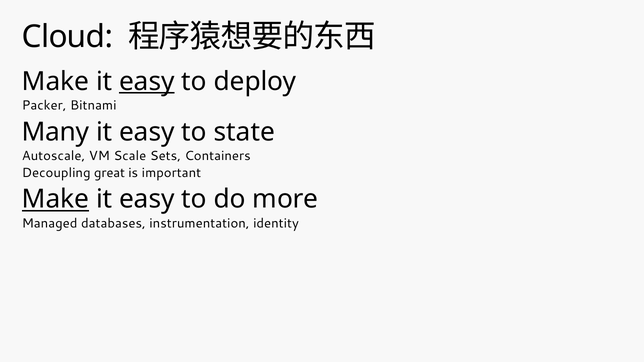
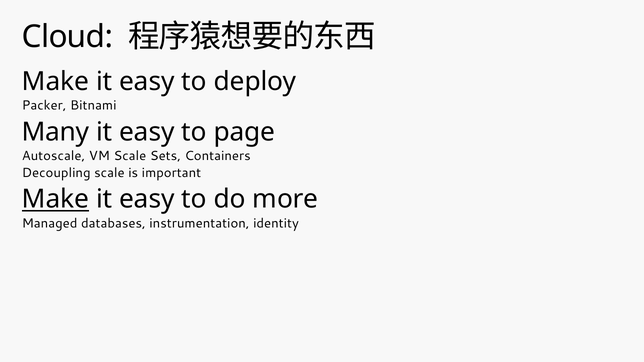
easy underline: present -> none (147, 82)
state: state -> page (244, 132)
Decoupling great: great -> scale (109, 173)
